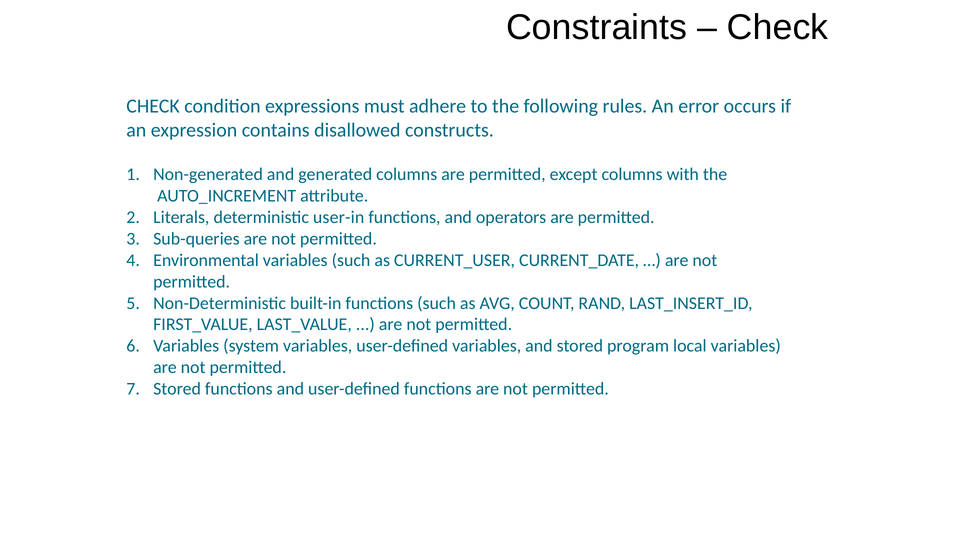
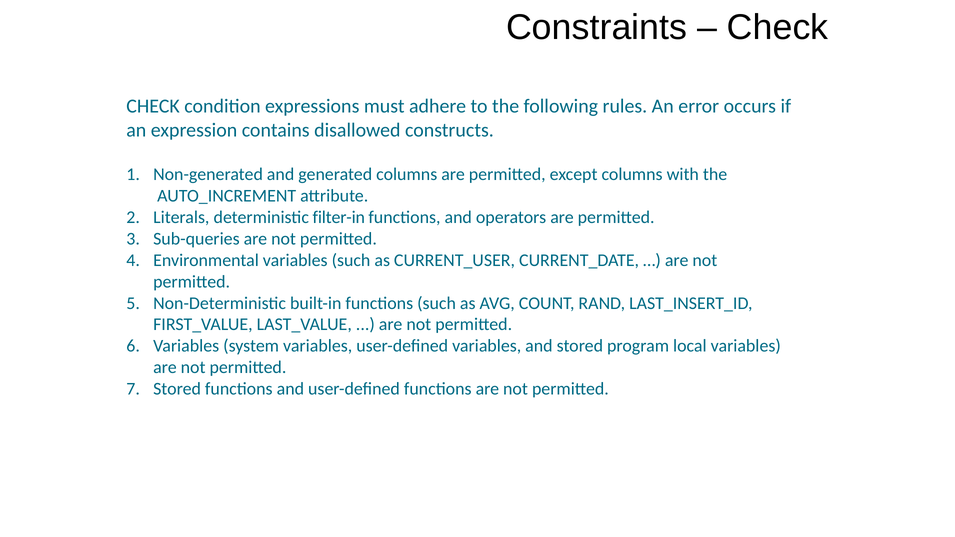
user-in: user-in -> filter-in (339, 217)
